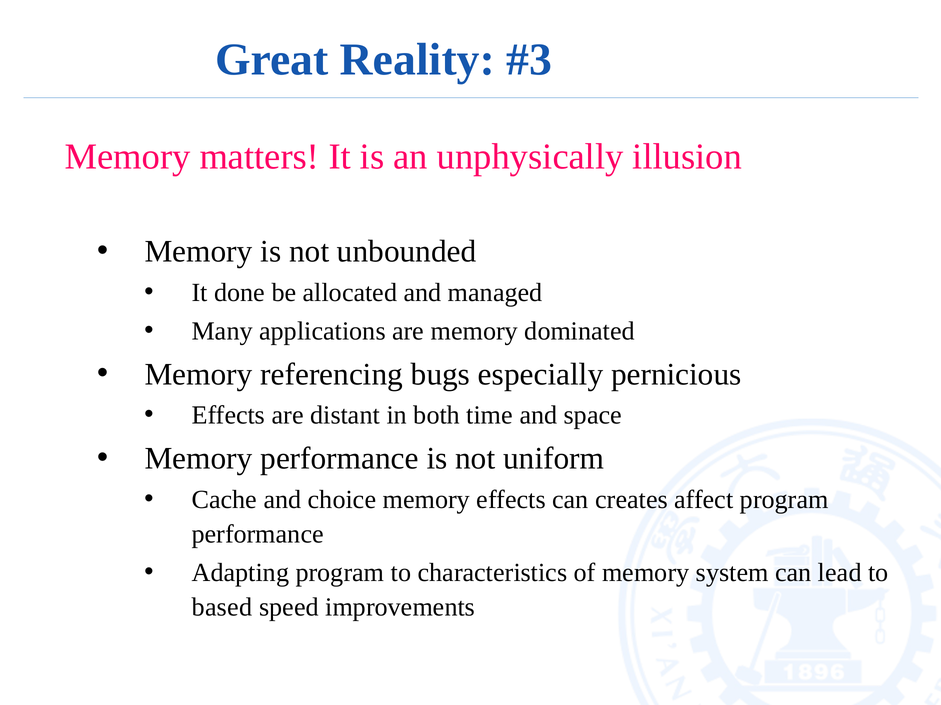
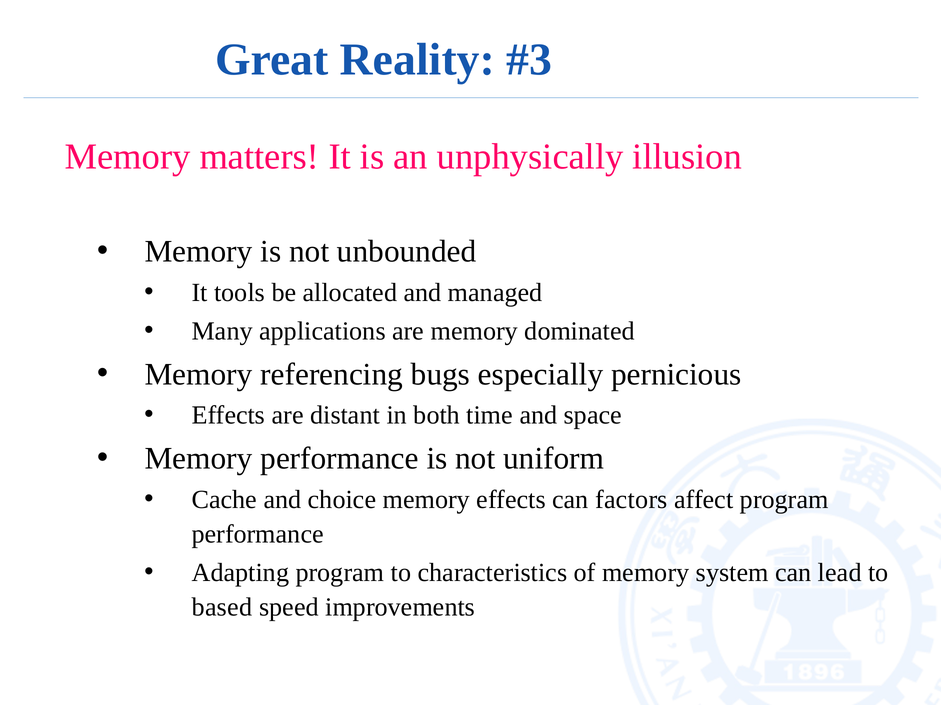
done: done -> tools (240, 293)
creates: creates -> factors (631, 500)
